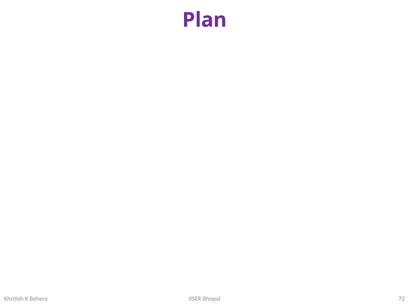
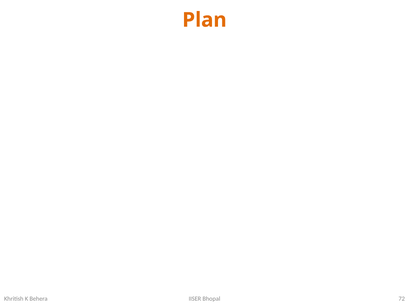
Plan colour: purple -> orange (204, 20)
